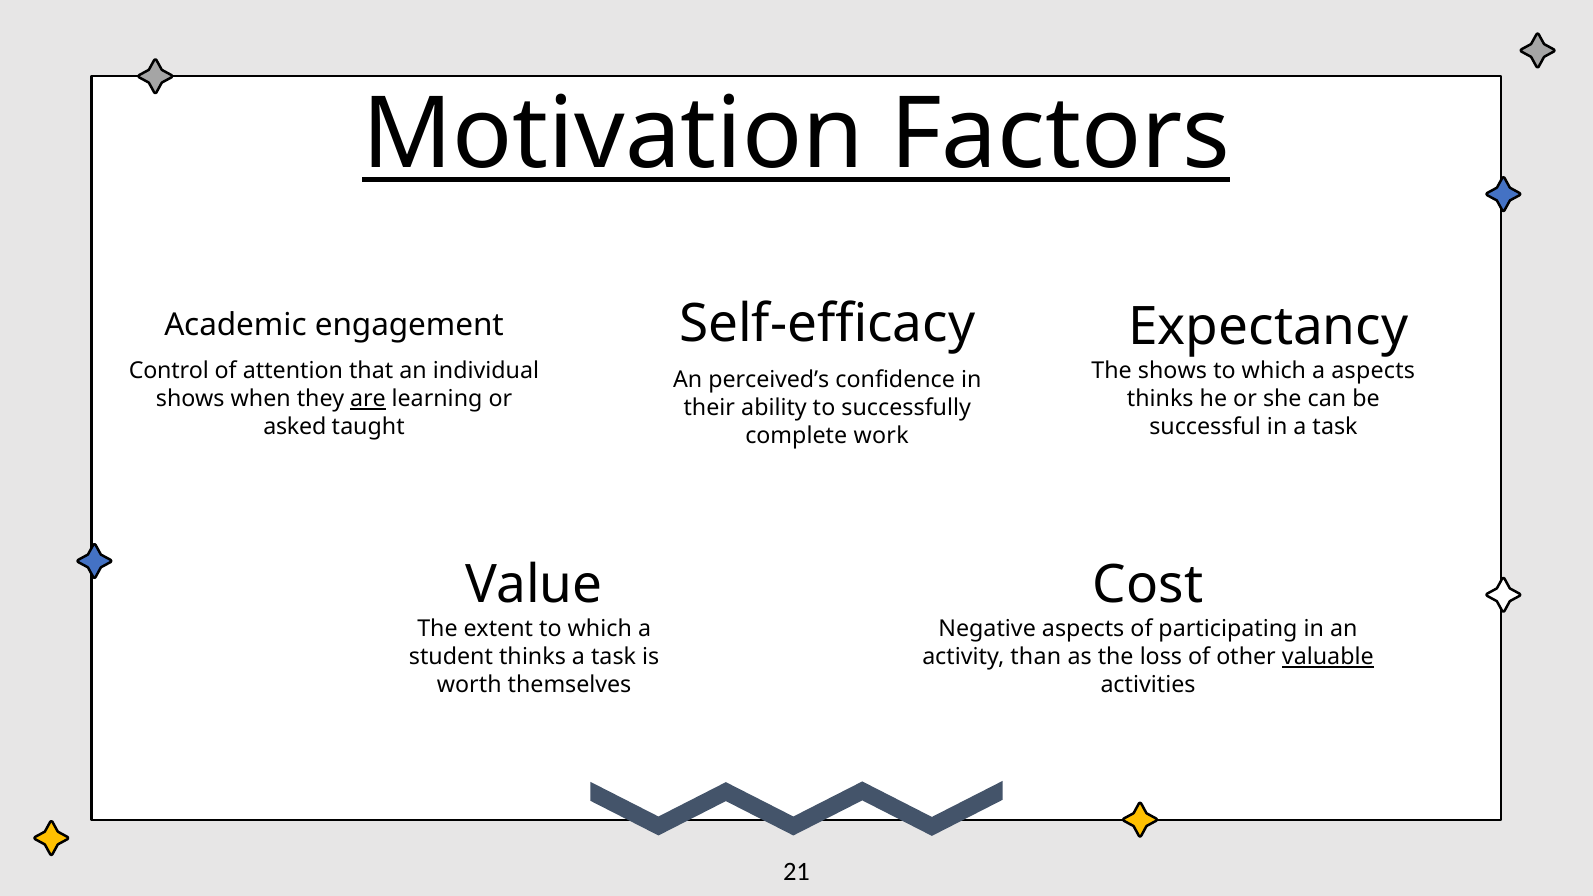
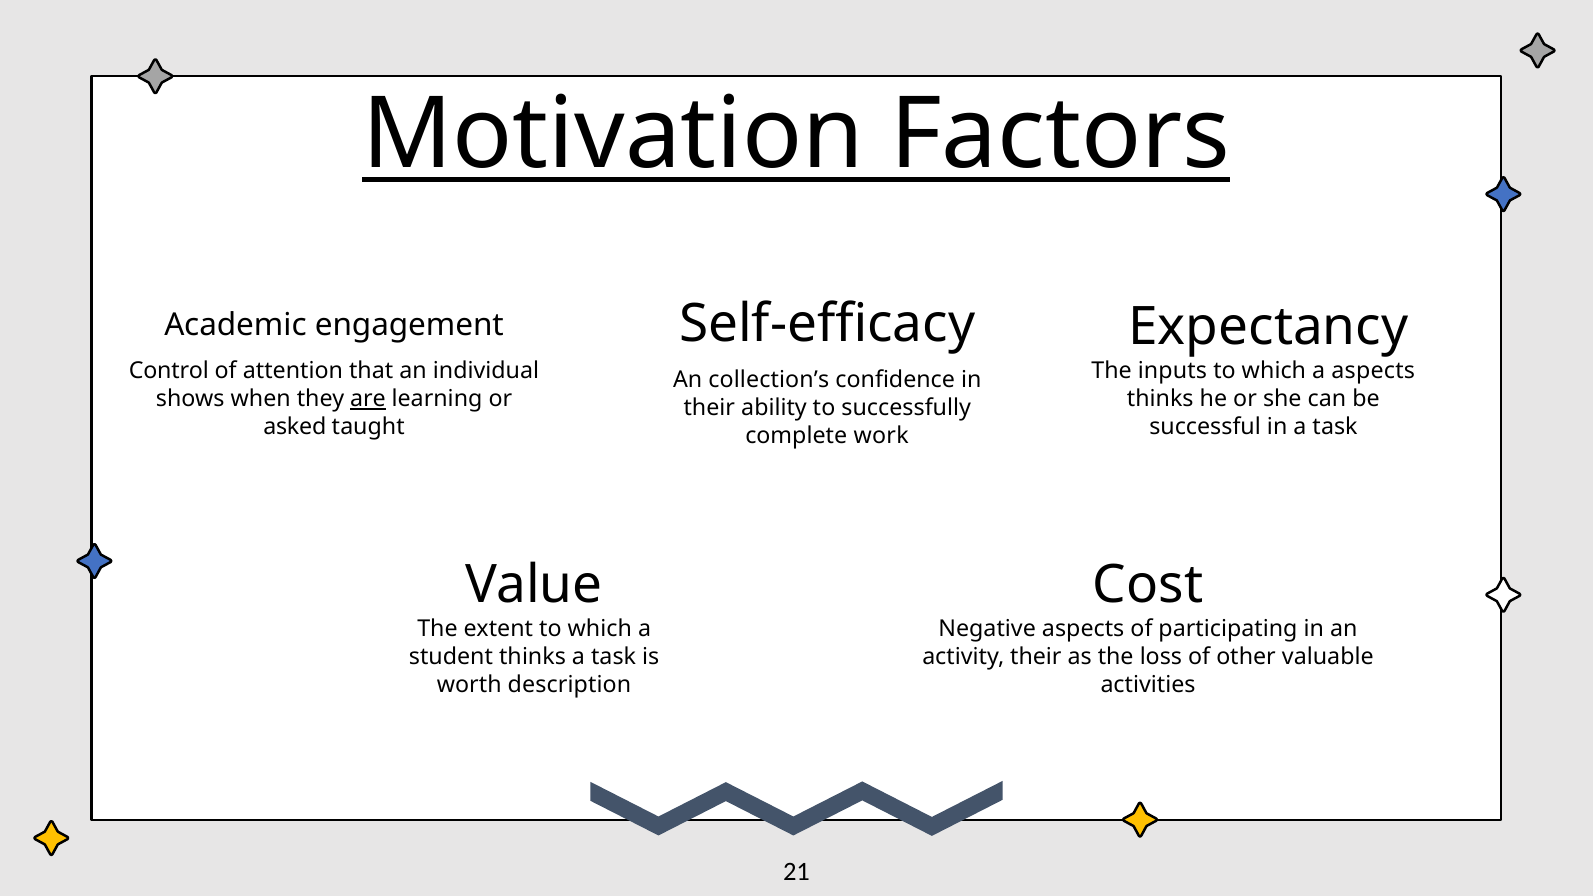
The shows: shows -> inputs (1172, 371)
perceived’s: perceived’s -> collection’s (769, 380)
activity than: than -> their (1036, 657)
valuable underline: present -> none (1328, 657)
themselves: themselves -> description (569, 685)
